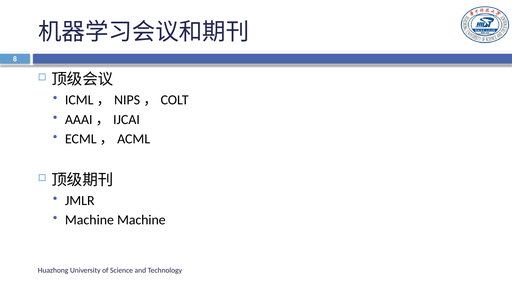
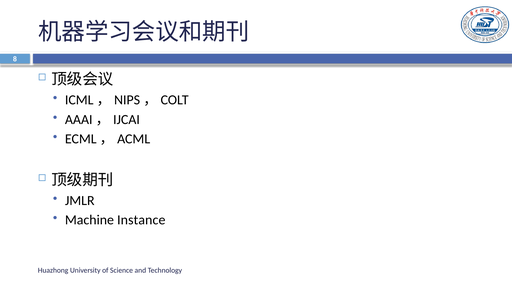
Machine Machine: Machine -> Instance (141, 220)
